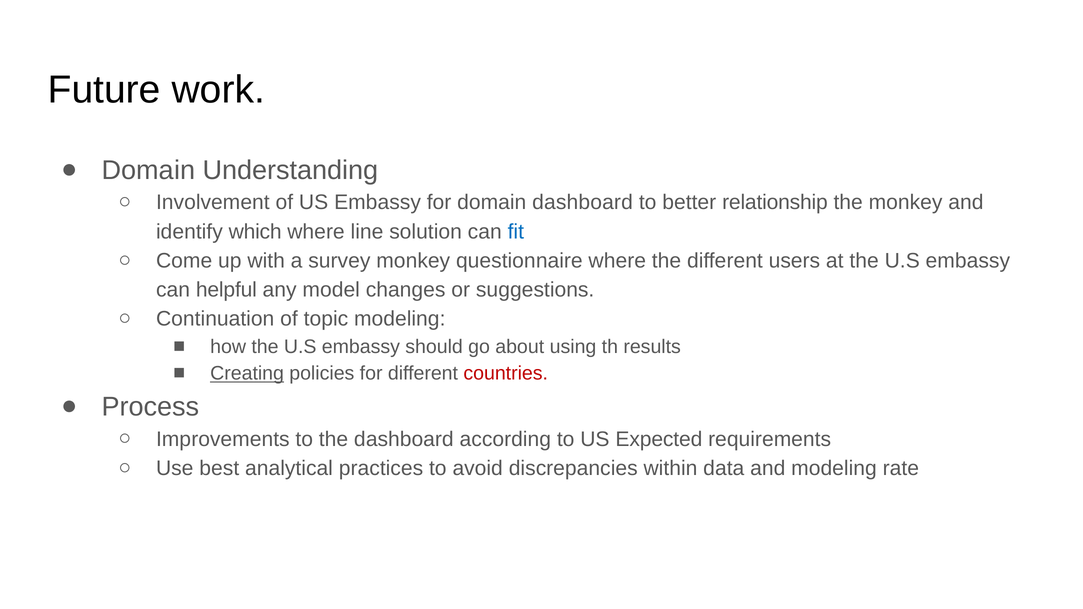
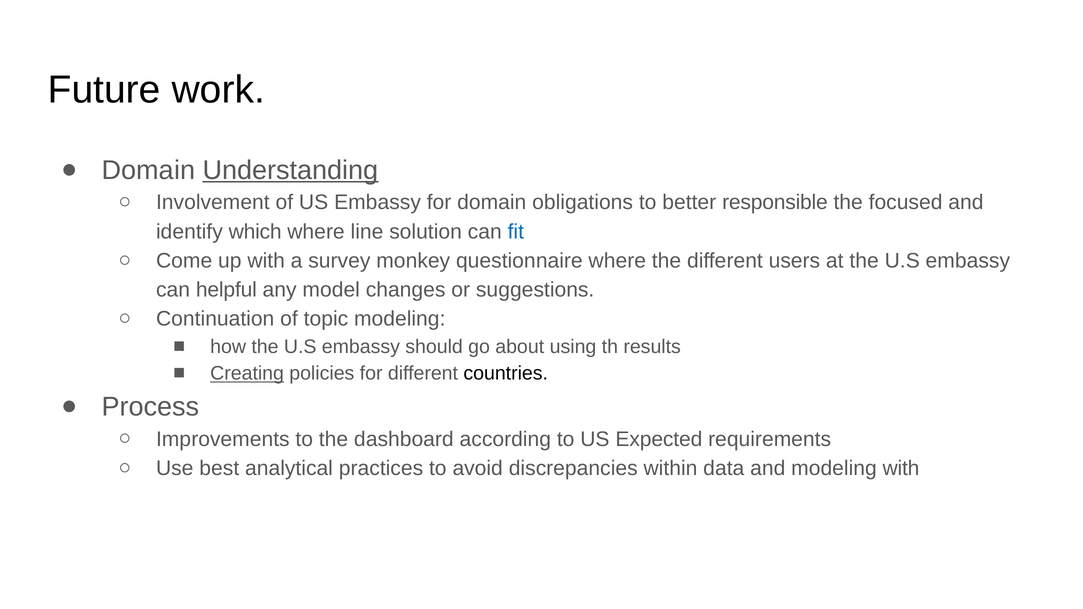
Understanding underline: none -> present (291, 170)
domain dashboard: dashboard -> obligations (583, 203)
relationship: relationship -> responsible (775, 203)
the monkey: monkey -> focused (906, 203)
countries colour: red -> black (506, 374)
modeling rate: rate -> with (901, 468)
